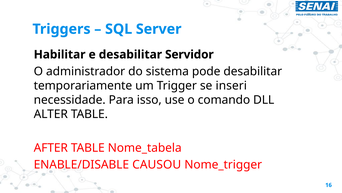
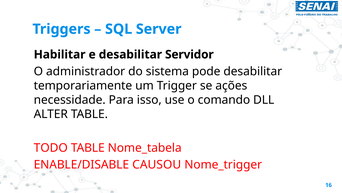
inseri: inseri -> ações (231, 85)
AFTER: AFTER -> TODO (51, 147)
